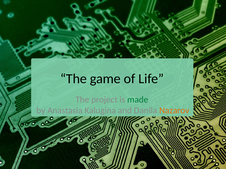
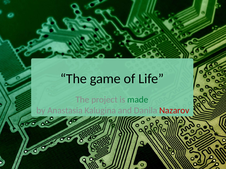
Nazarov colour: orange -> red (174, 111)
